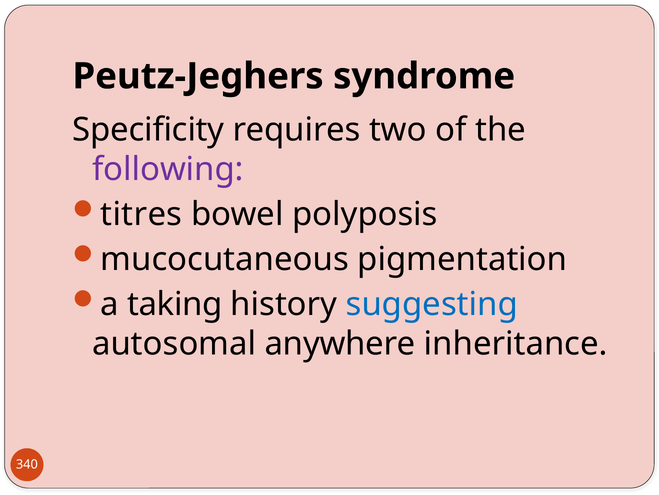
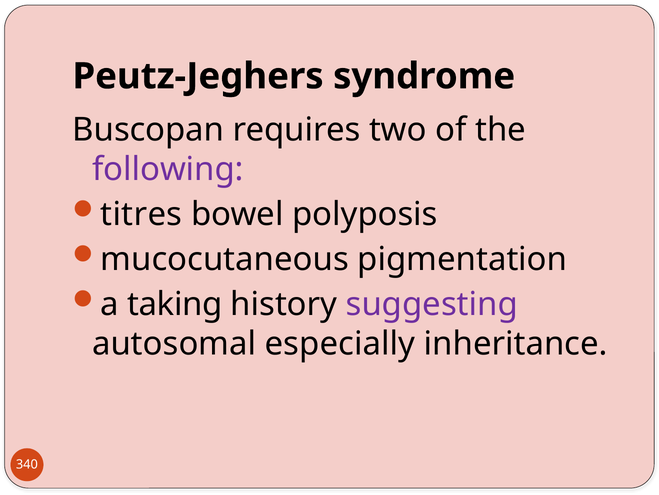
Specificity: Specificity -> Buscopan (148, 130)
suggesting colour: blue -> purple (432, 304)
anywhere: anywhere -> especially (340, 343)
